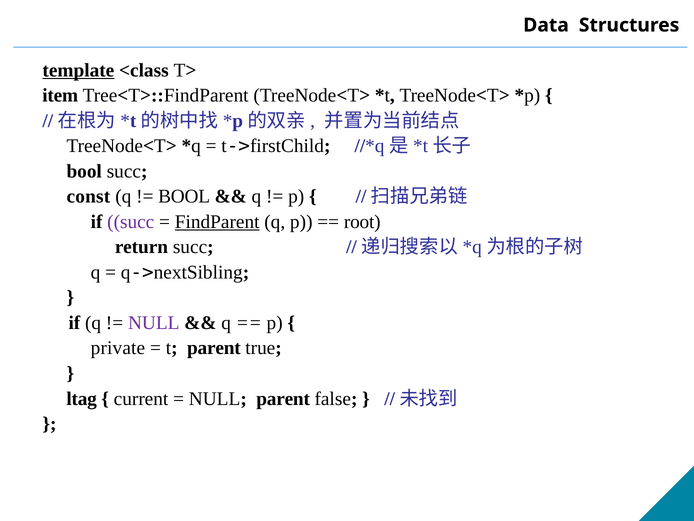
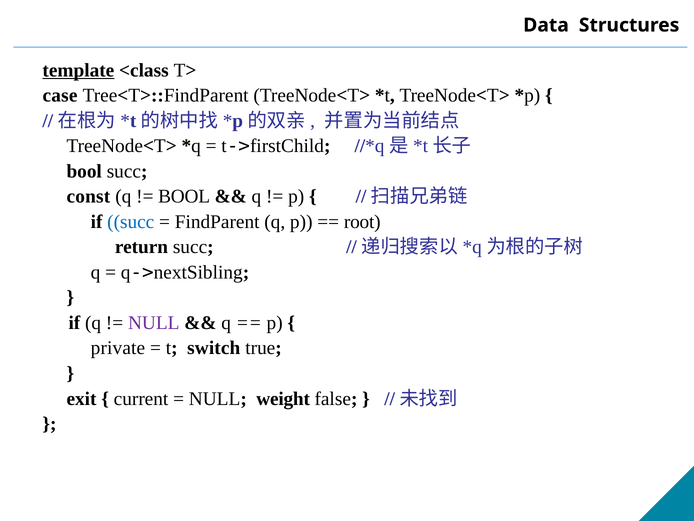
item: item -> case (60, 95)
succ colour: purple -> blue (131, 222)
FindParent underline: present -> none (217, 222)
t parent: parent -> switch (214, 348)
ltag: ltag -> exit (82, 398)
NULL parent: parent -> weight (283, 398)
